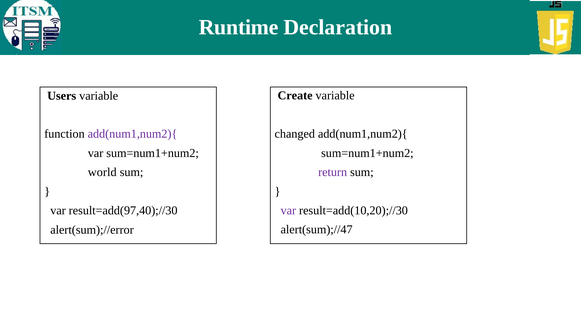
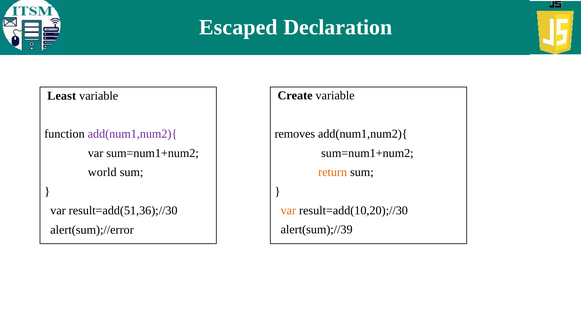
Runtime: Runtime -> Escaped (238, 27)
Users: Users -> Least (62, 96)
changed: changed -> removes (295, 134)
return colour: purple -> orange (333, 172)
var colour: purple -> orange (288, 210)
result=add(97,40);//30: result=add(97,40);//30 -> result=add(51,36);//30 (123, 210)
alert(sum);//47: alert(sum);//47 -> alert(sum);//39 (317, 229)
